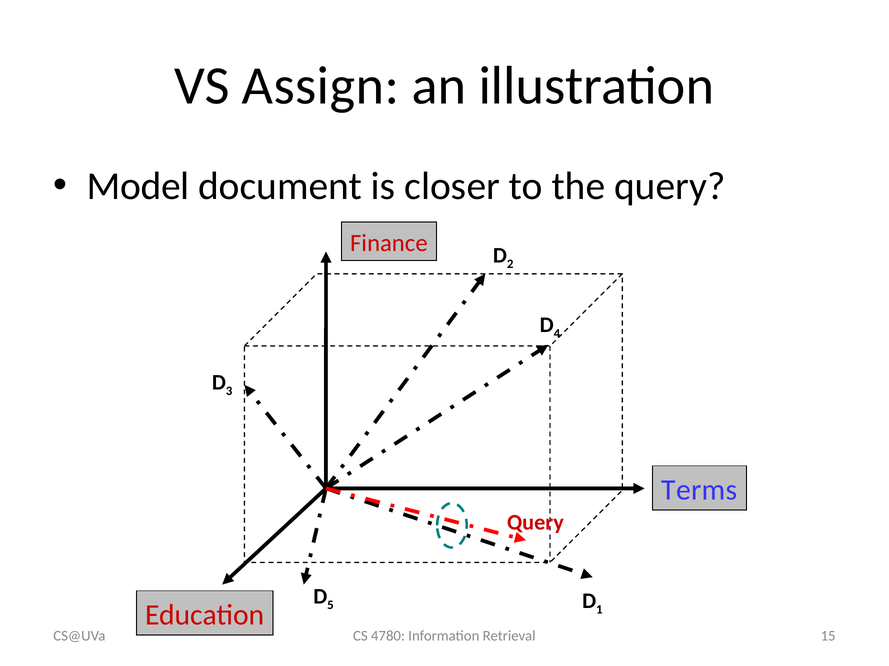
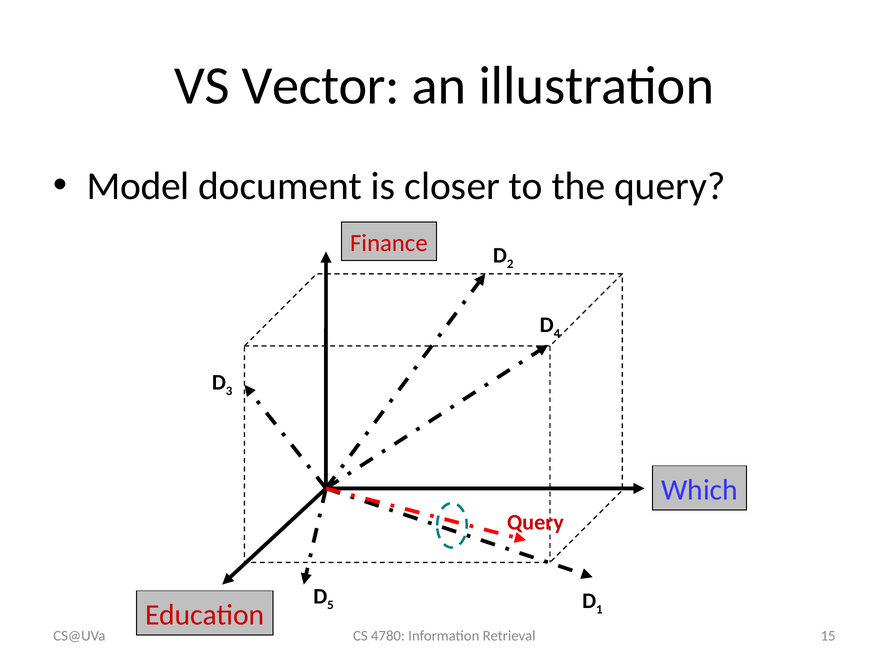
Assign: Assign -> Vector (321, 86)
Terms: Terms -> Which (699, 490)
